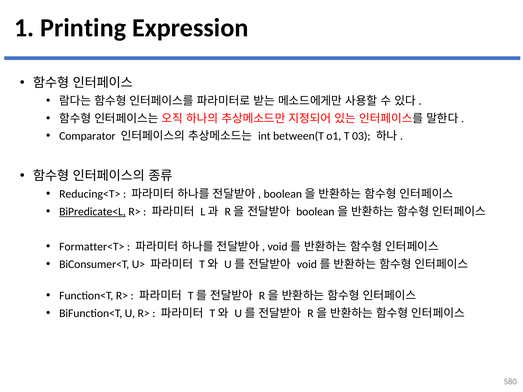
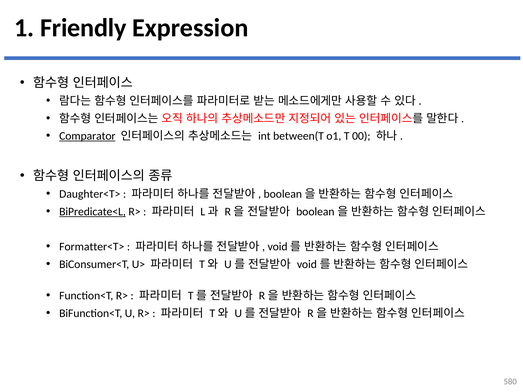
Printing: Printing -> Friendly (83, 28)
Comparator underline: none -> present (87, 136)
03: 03 -> 00 (361, 136)
Reducing<T>: Reducing<T> -> Daughter<T> (90, 194)
